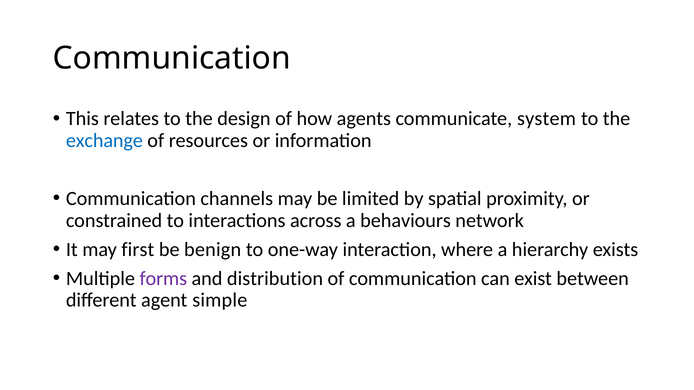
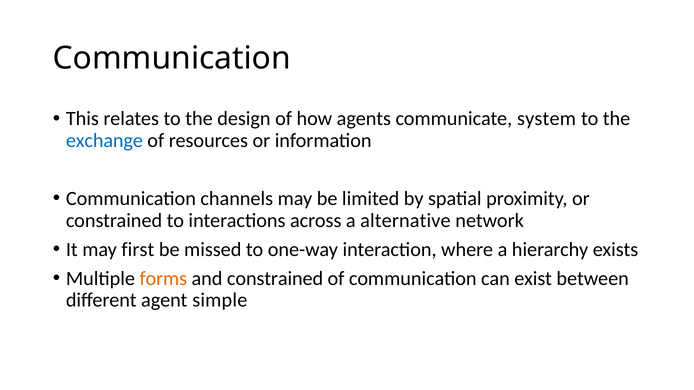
behaviours: behaviours -> alternative (405, 221)
benign: benign -> missed (213, 250)
forms colour: purple -> orange (163, 279)
and distribution: distribution -> constrained (275, 279)
